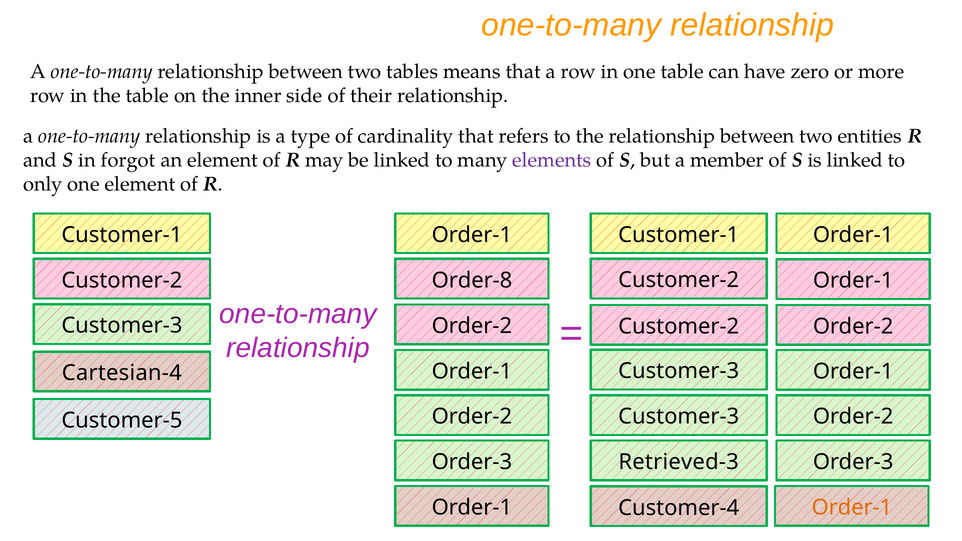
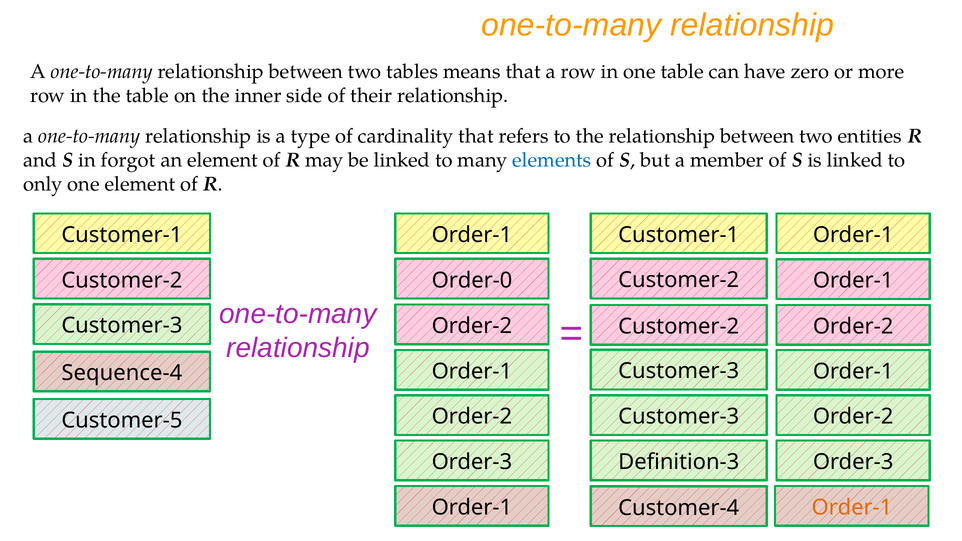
elements colour: purple -> blue (552, 160)
Order-8: Order-8 -> Order-0 (472, 280)
Cartesian-4: Cartesian-4 -> Sequence-4 (122, 373)
Retrieved-3: Retrieved-3 -> Definition-3 (679, 462)
